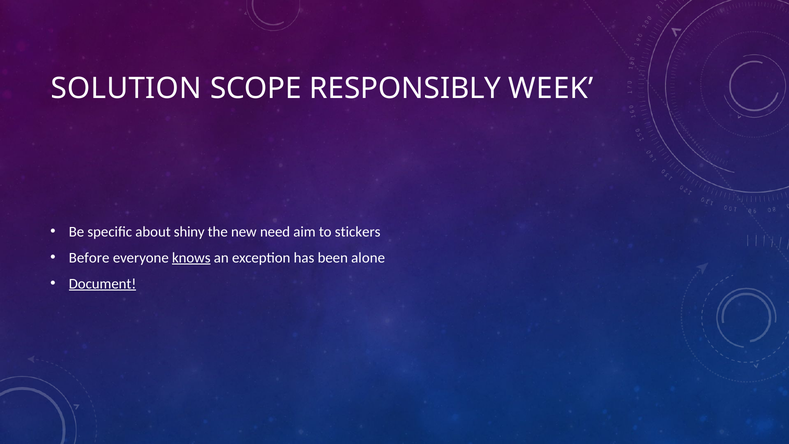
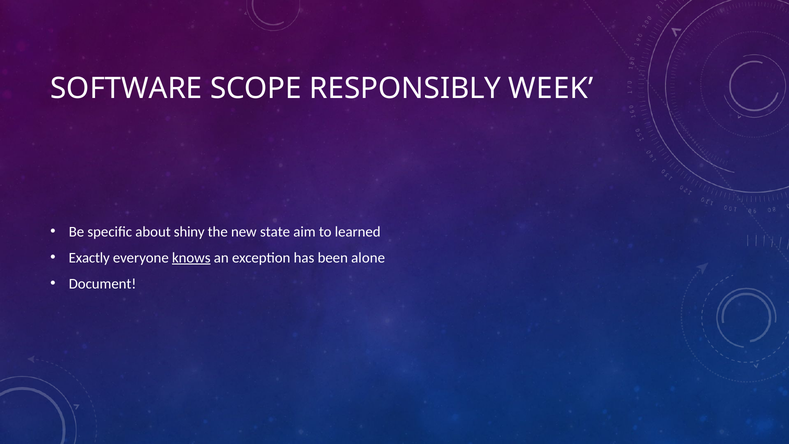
SOLUTION: SOLUTION -> SOFTWARE (126, 89)
need: need -> state (275, 232)
stickers: stickers -> learned (358, 232)
Before: Before -> Exactly (89, 258)
Document underline: present -> none (102, 284)
